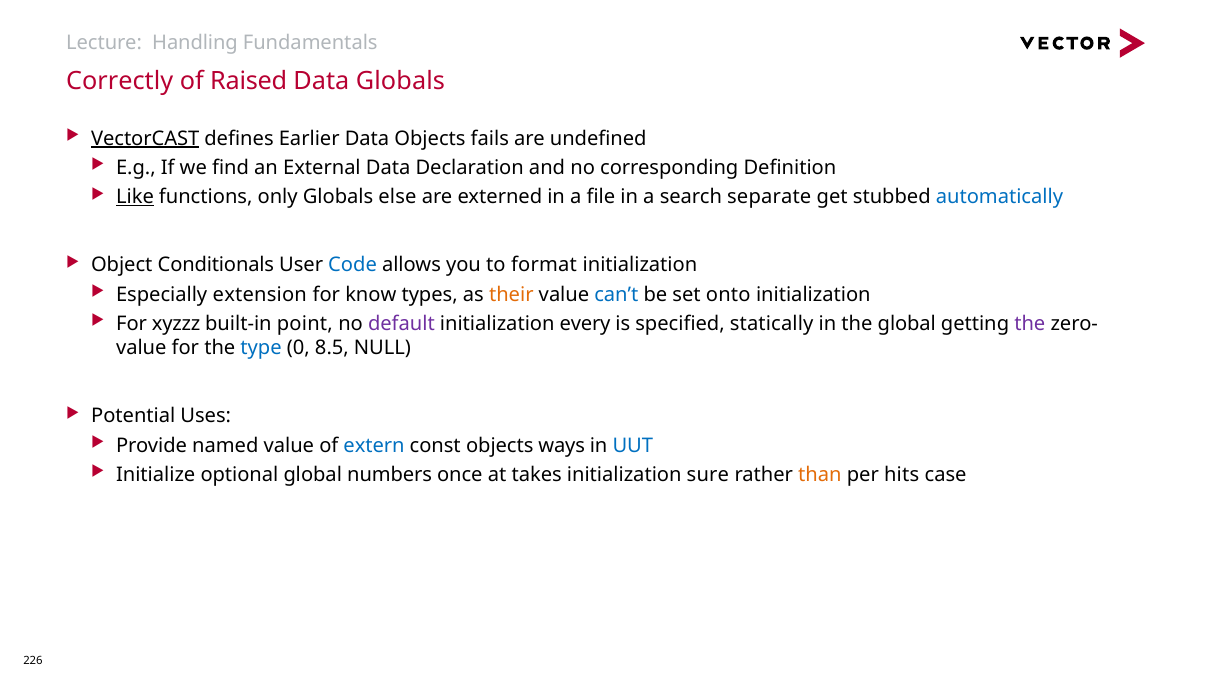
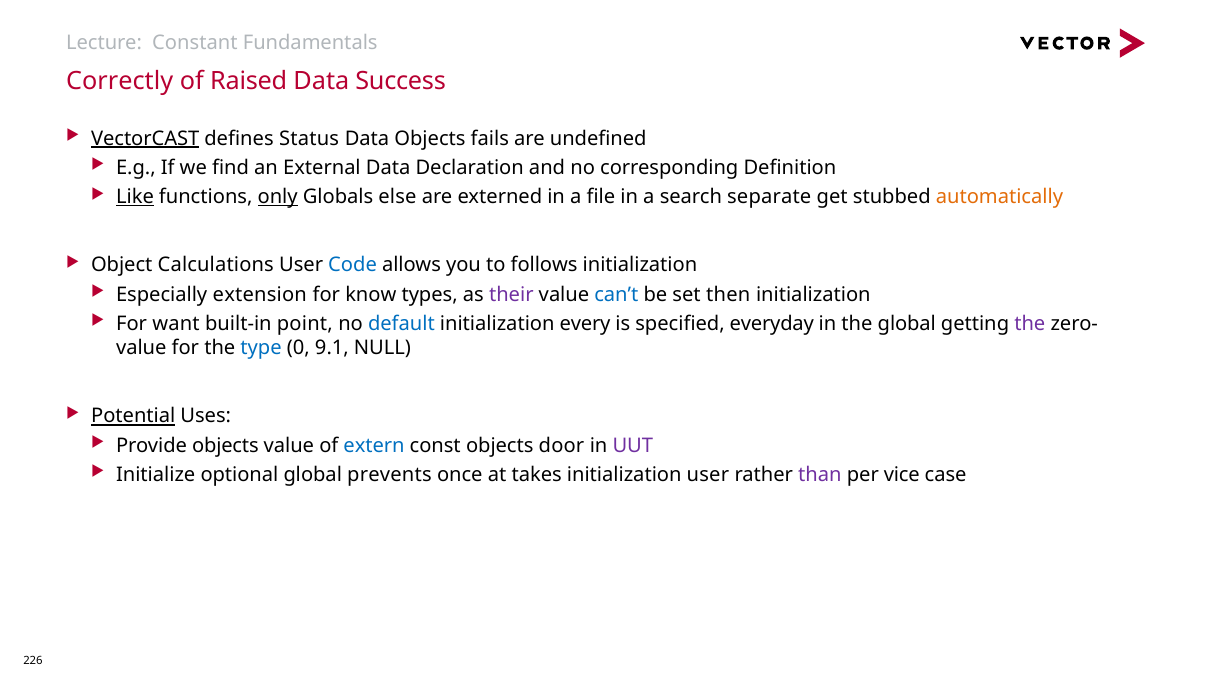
Handling: Handling -> Constant (195, 43)
Data Globals: Globals -> Success (401, 81)
Earlier: Earlier -> Status (309, 139)
only underline: none -> present (278, 197)
automatically colour: blue -> orange (999, 197)
Conditionals: Conditionals -> Calculations (216, 266)
format: format -> follows (544, 266)
their colour: orange -> purple (511, 295)
onto: onto -> then (728, 295)
xyzzz: xyzzz -> want (176, 324)
default colour: purple -> blue (401, 324)
statically: statically -> everyday (772, 324)
8.5: 8.5 -> 9.1 (332, 348)
Potential underline: none -> present (133, 417)
Provide named: named -> objects (225, 446)
ways: ways -> door (562, 446)
UUT colour: blue -> purple (633, 446)
numbers: numbers -> prevents (389, 475)
initialization sure: sure -> user (708, 475)
than colour: orange -> purple (820, 475)
hits: hits -> vice (902, 475)
